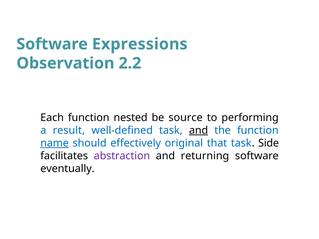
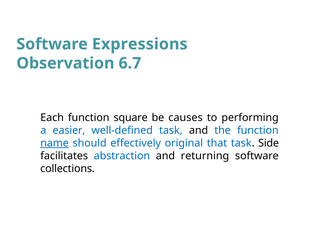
2.2: 2.2 -> 6.7 (130, 63)
nested: nested -> square (131, 118)
source: source -> causes (186, 118)
result: result -> easier (69, 130)
and underline: present -> none (199, 130)
abstraction colour: purple -> blue (122, 156)
eventually: eventually -> collections (67, 169)
